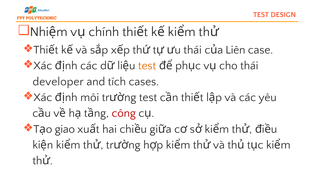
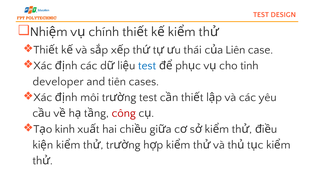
test colour: orange -> blue (147, 66)
cho thái: thái -> tinh (249, 66)
tích: tích -> tiên (117, 81)
giao: giao -> kinh (65, 129)
